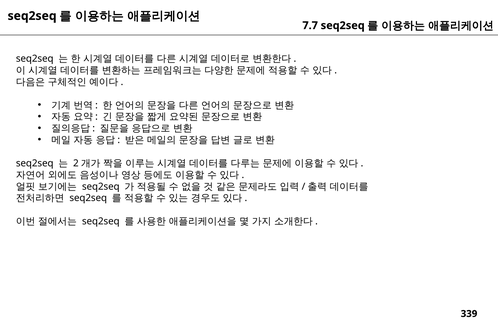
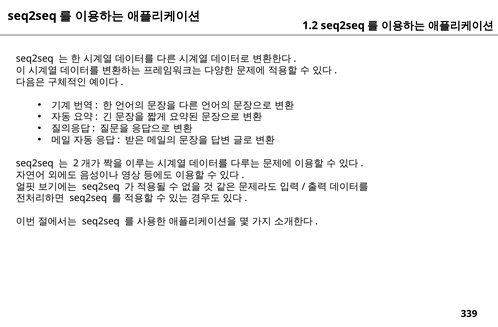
7.7: 7.7 -> 1.2 (310, 26)
